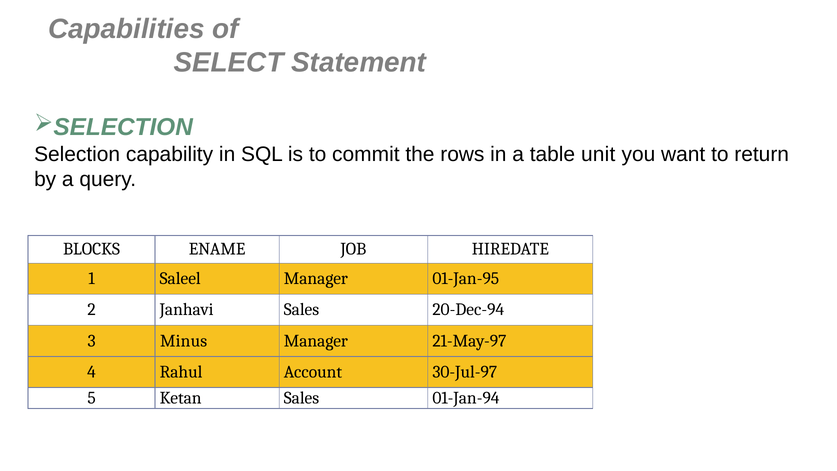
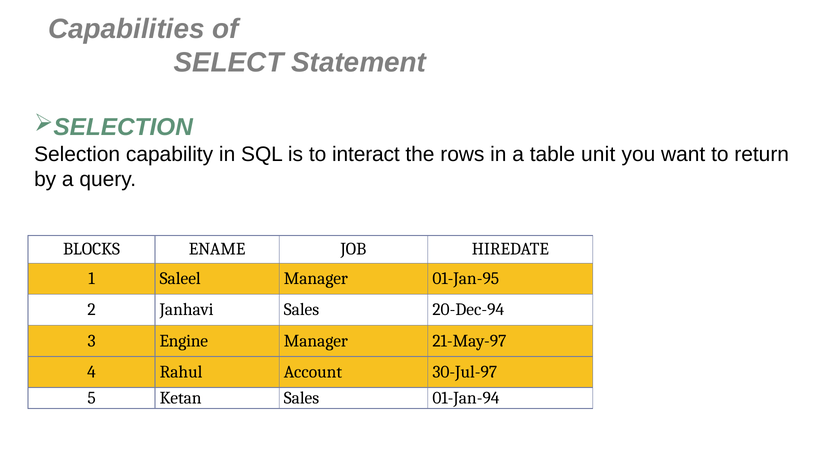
commit: commit -> interact (366, 154)
Minus: Minus -> Engine (184, 341)
